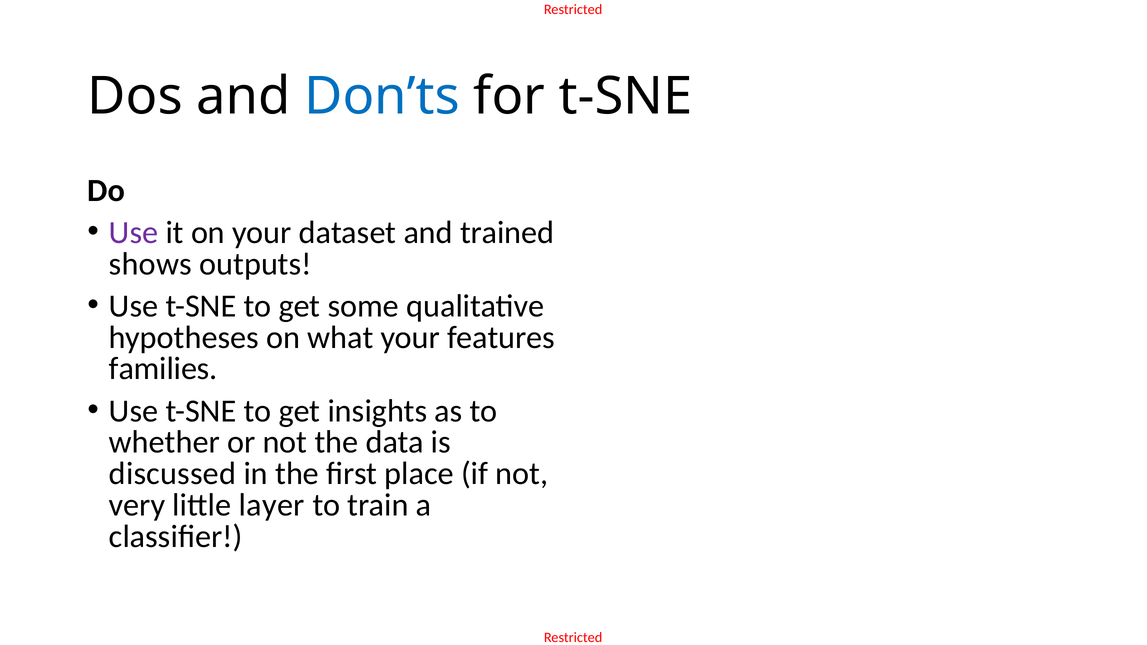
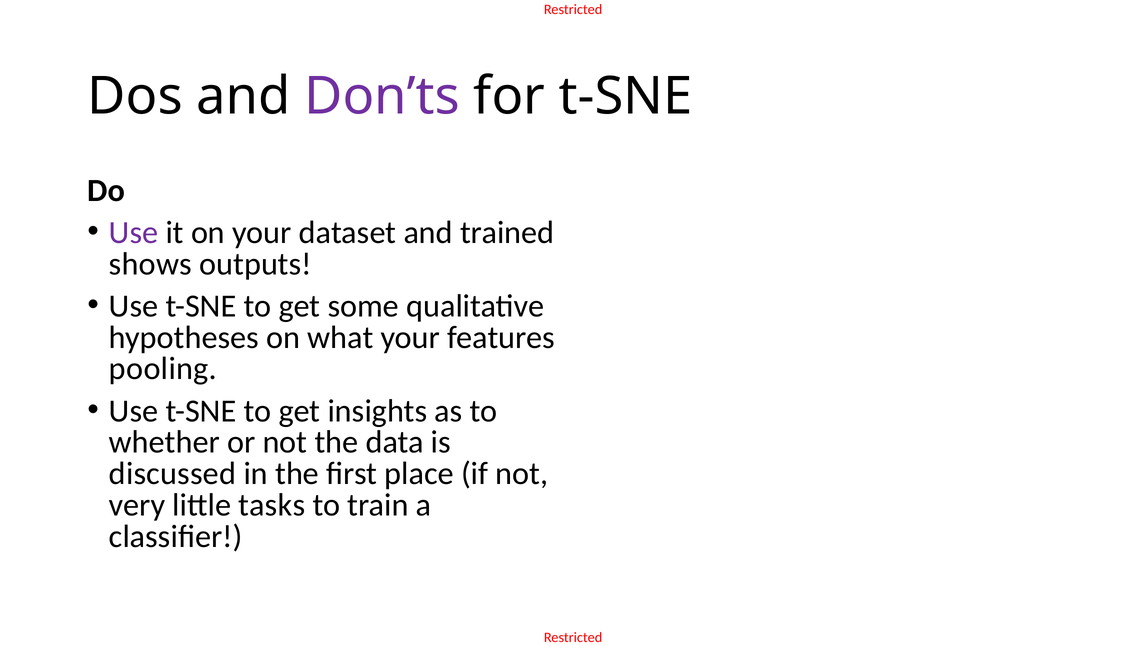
Don’ts colour: blue -> purple (382, 96)
families: families -> pooling (163, 369)
layer: layer -> tasks (272, 505)
